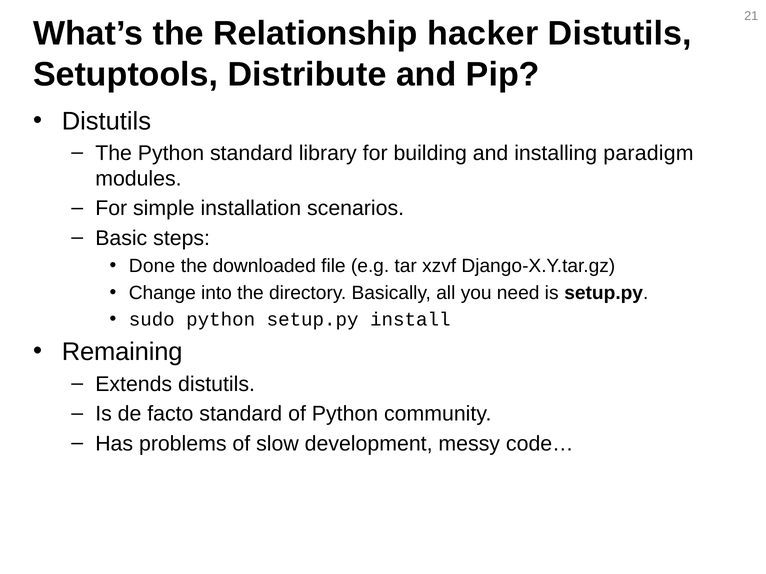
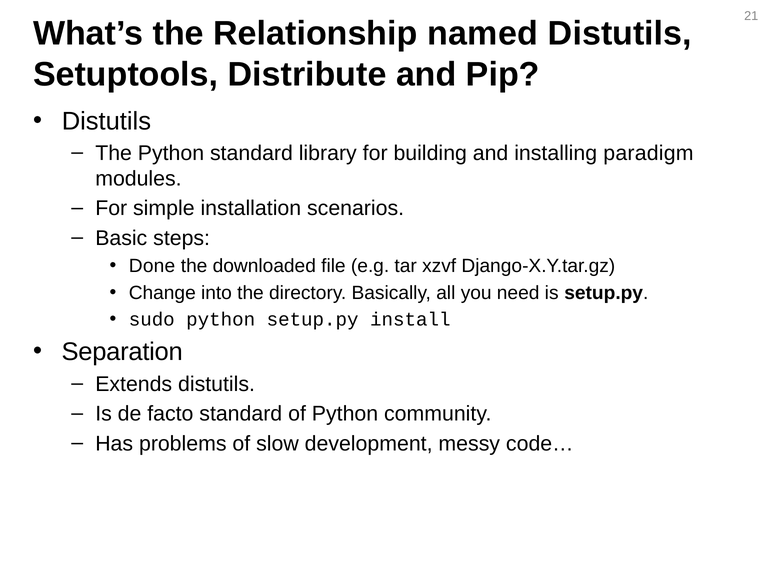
hacker: hacker -> named (483, 34)
Remaining: Remaining -> Separation (122, 352)
